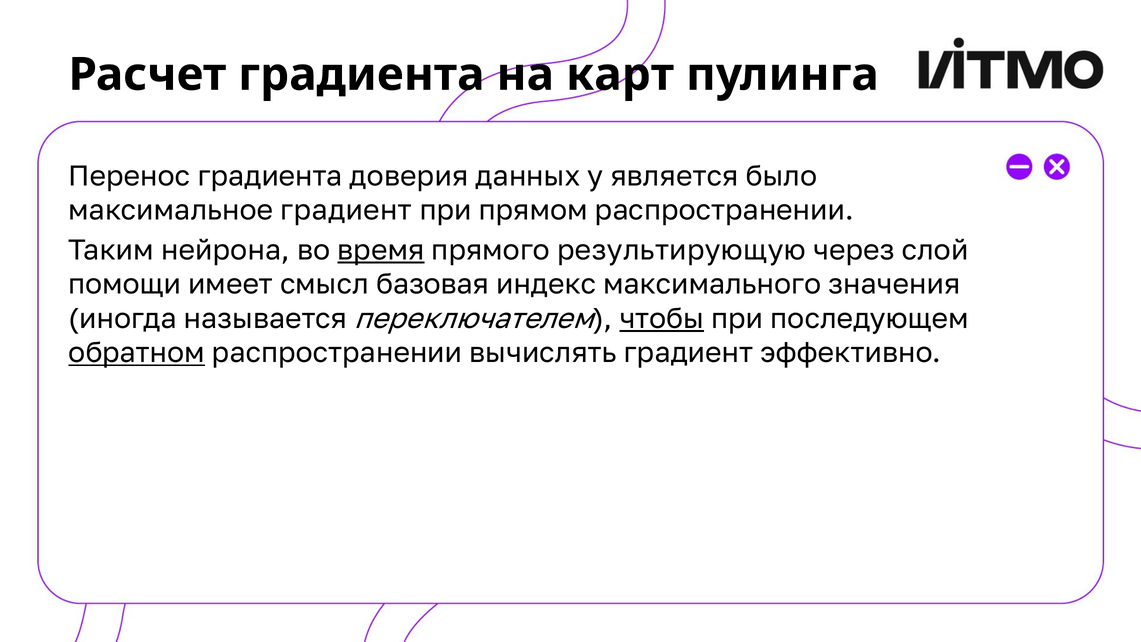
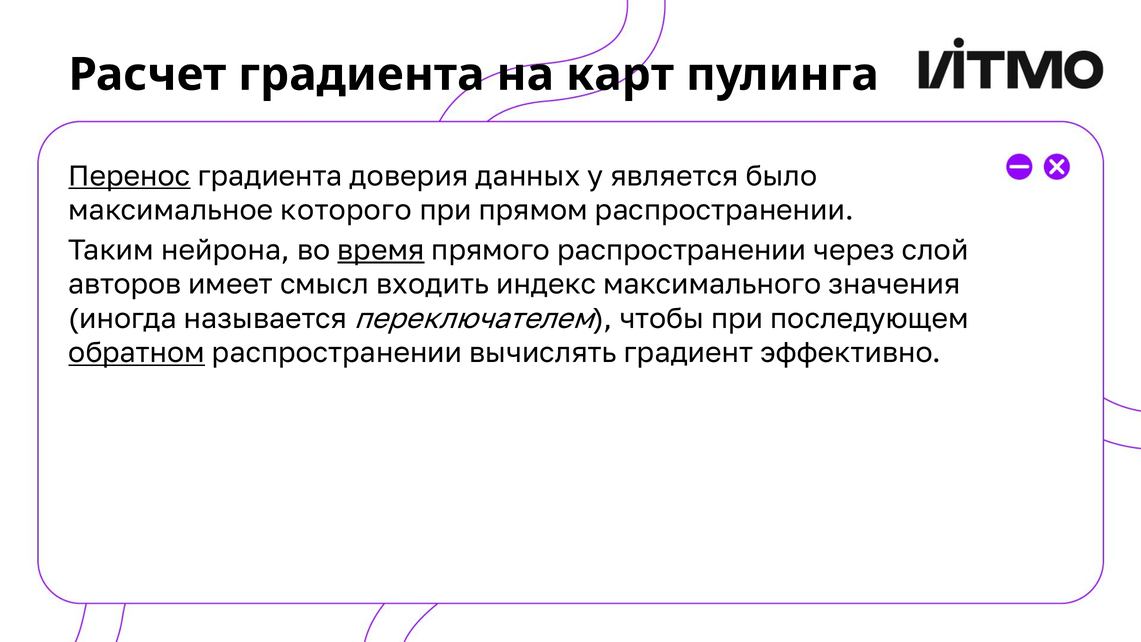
Перенос underline: none -> present (129, 176)
максимальное градиент: градиент -> которого (346, 210)
прямого результирующую: результирующую -> распространении (682, 250)
помощи: помощи -> авторов (125, 284)
базовая: базовая -> входить (433, 284)
чтобы underline: present -> none (662, 319)
